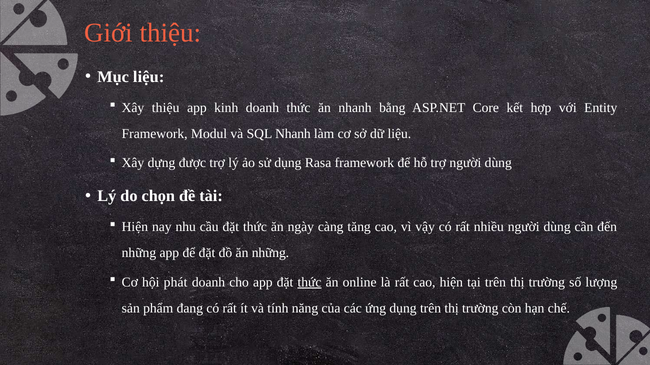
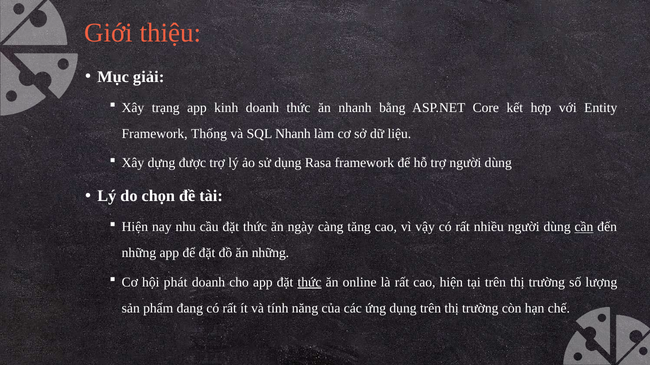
Mục liệu: liệu -> giải (149, 77)
Xây thiệu: thiệu -> trạng (166, 108)
Modul: Modul -> Thống (209, 134)
cần underline: none -> present (584, 227)
